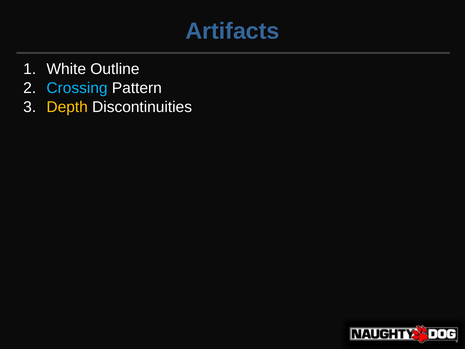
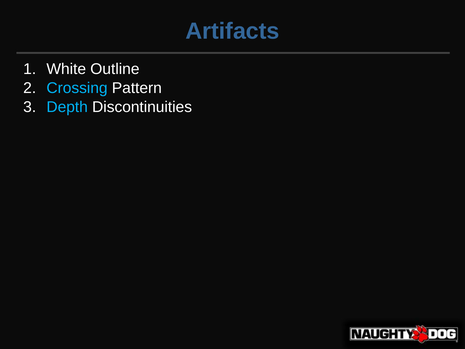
Depth colour: yellow -> light blue (67, 107)
